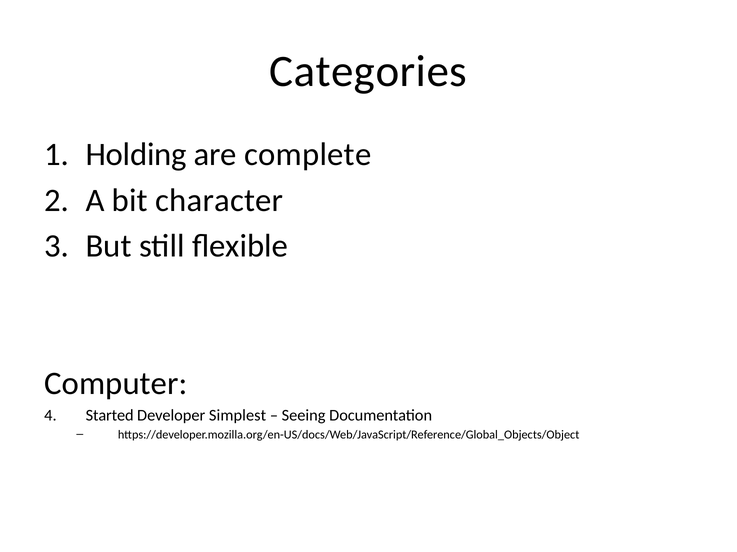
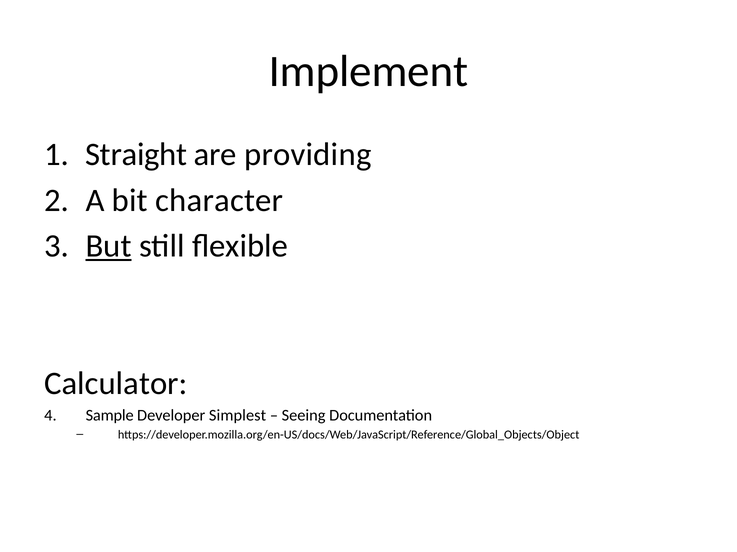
Categories: Categories -> Implement (368, 71)
Holding: Holding -> Straight (136, 155)
complete: complete -> providing (308, 155)
But underline: none -> present (109, 246)
Computer: Computer -> Calculator (116, 384)
Started: Started -> Sample (110, 416)
